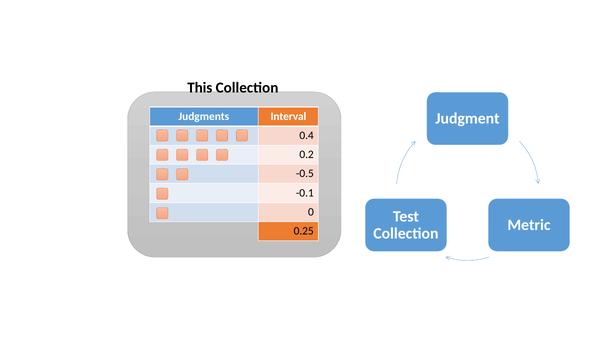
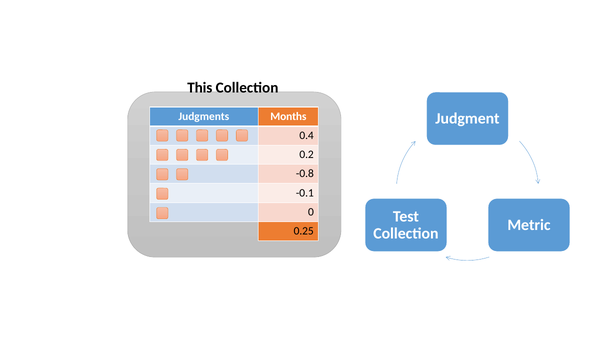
Interval: Interval -> Months (288, 116)
-0.5: -0.5 -> -0.8 (305, 174)
